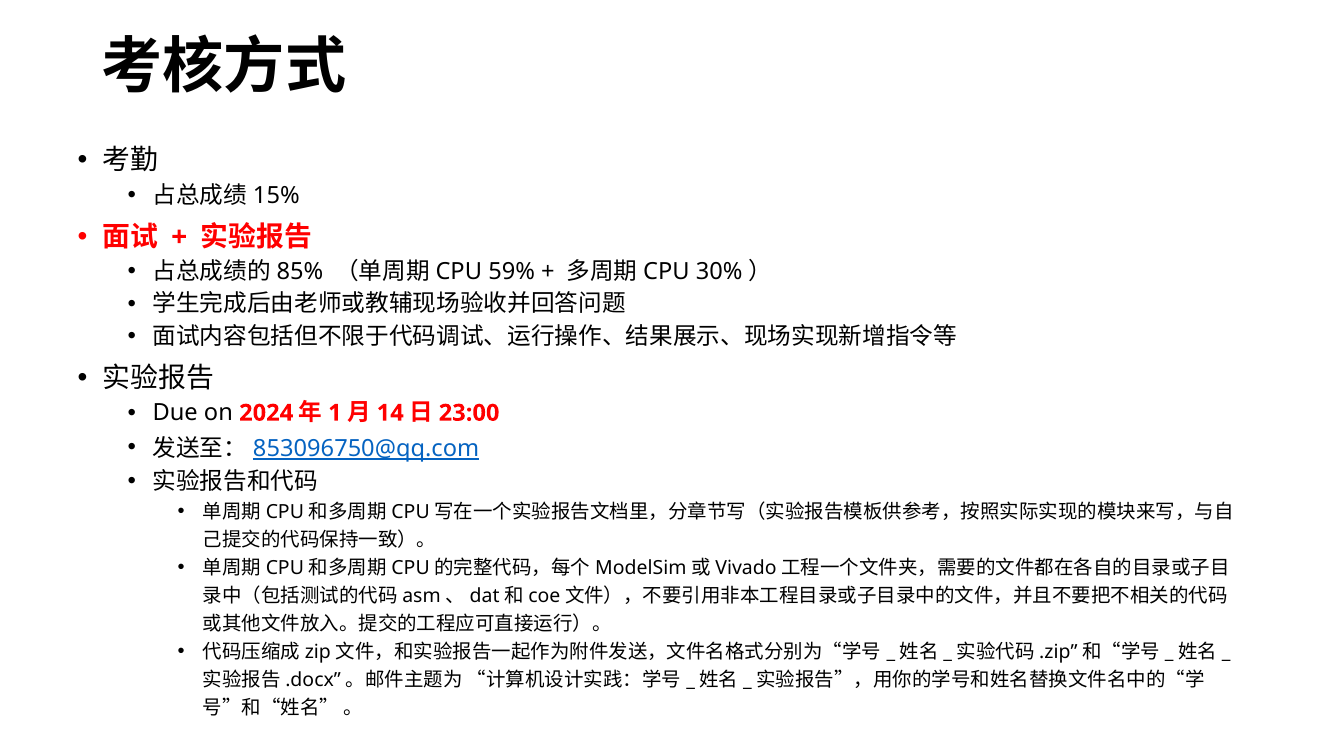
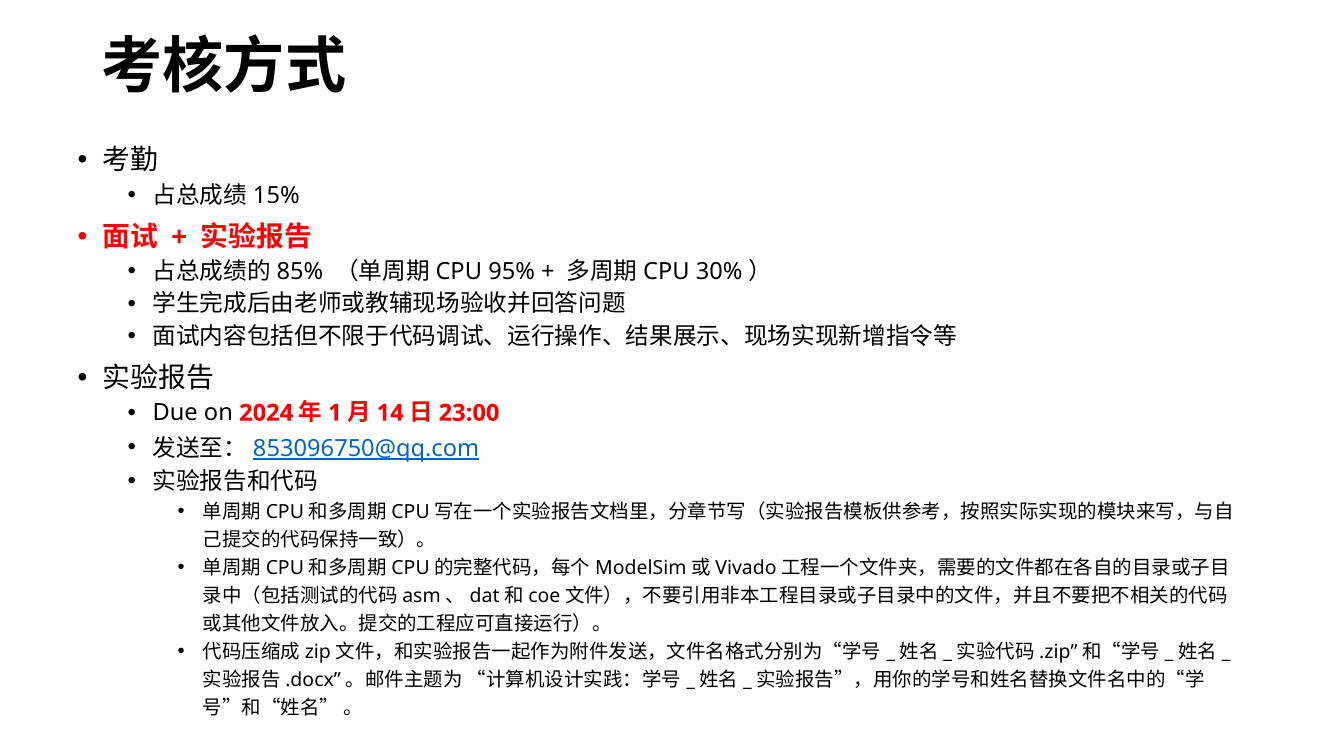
59%: 59% -> 95% (512, 272)
